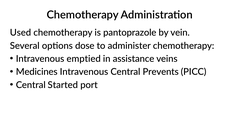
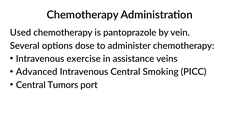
emptied: emptied -> exercise (84, 59)
Medicines: Medicines -> Advanced (37, 72)
Prevents: Prevents -> Smoking (161, 72)
Started: Started -> Tumors (63, 85)
